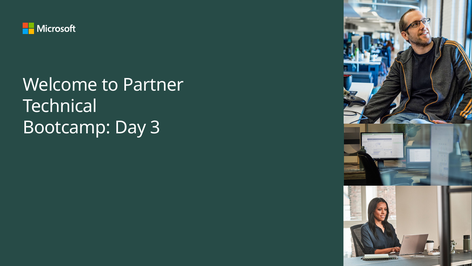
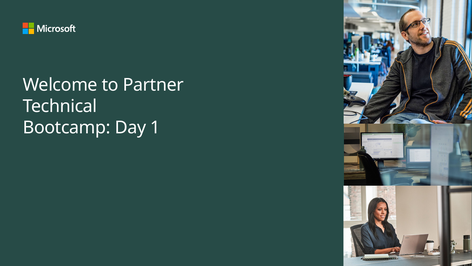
3: 3 -> 1 (155, 127)
